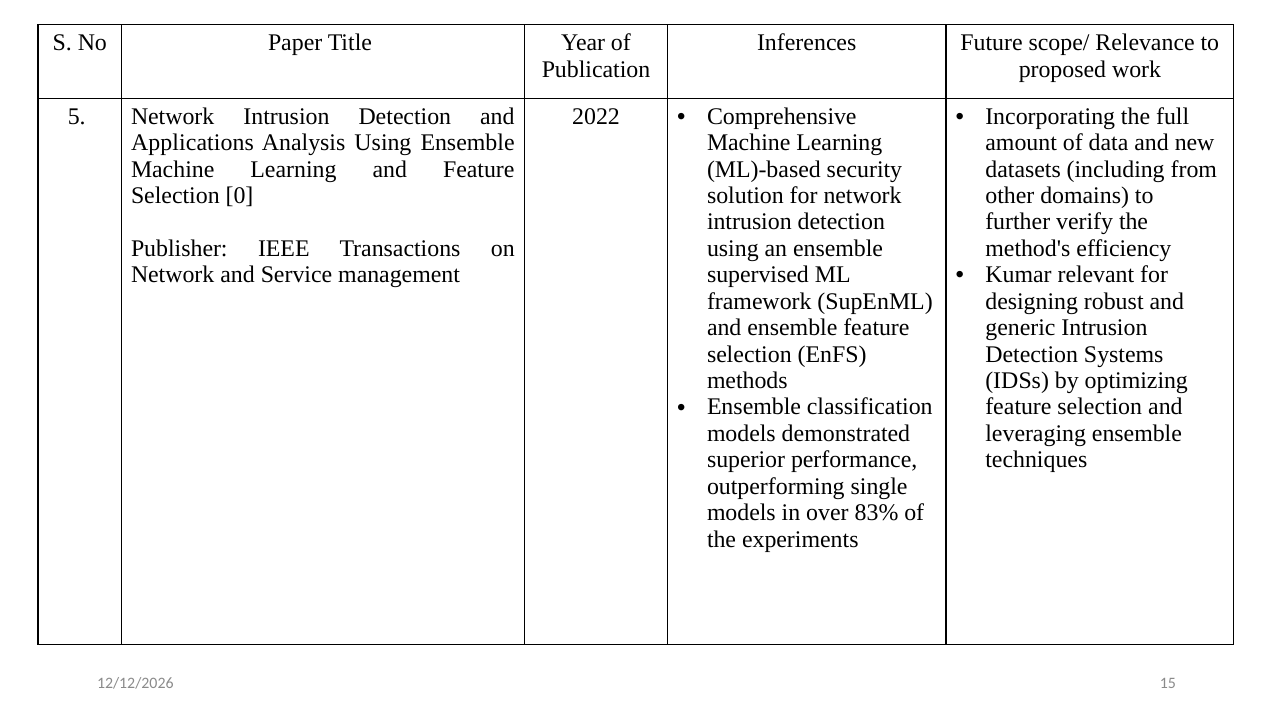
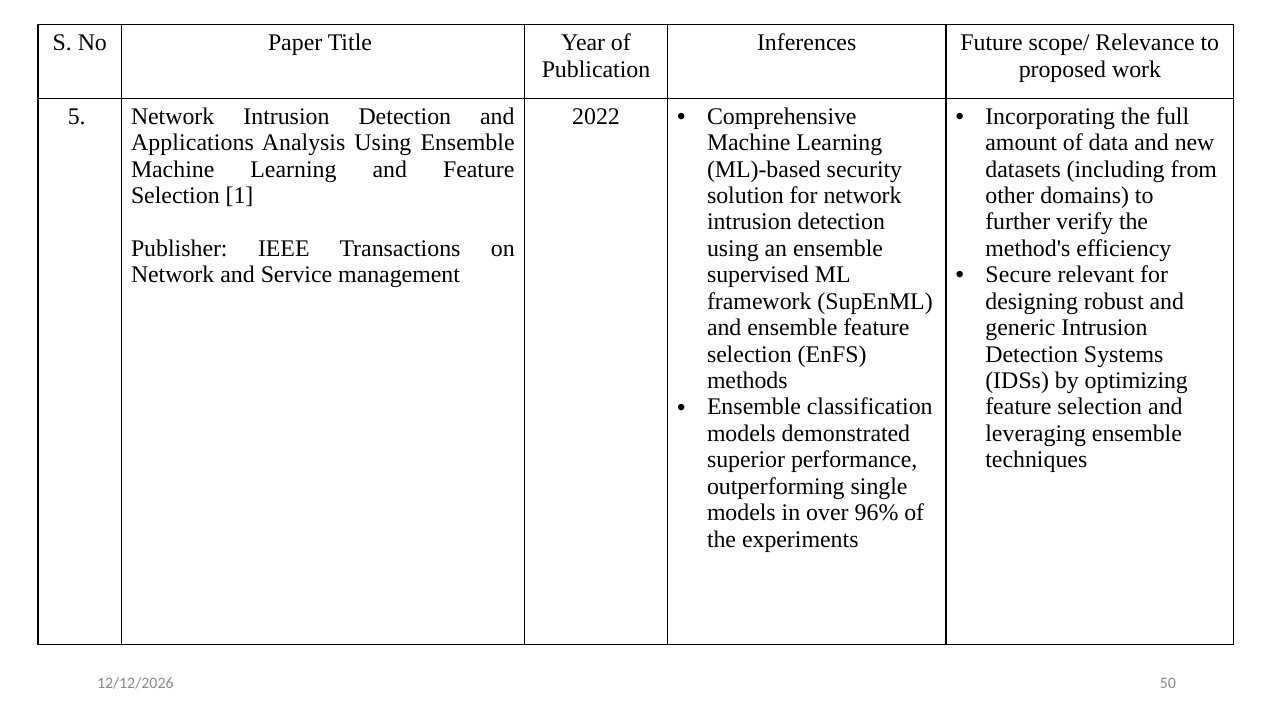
0: 0 -> 1 (240, 196)
Kumar: Kumar -> Secure (1018, 275)
83%: 83% -> 96% (877, 513)
15: 15 -> 50 (1168, 684)
